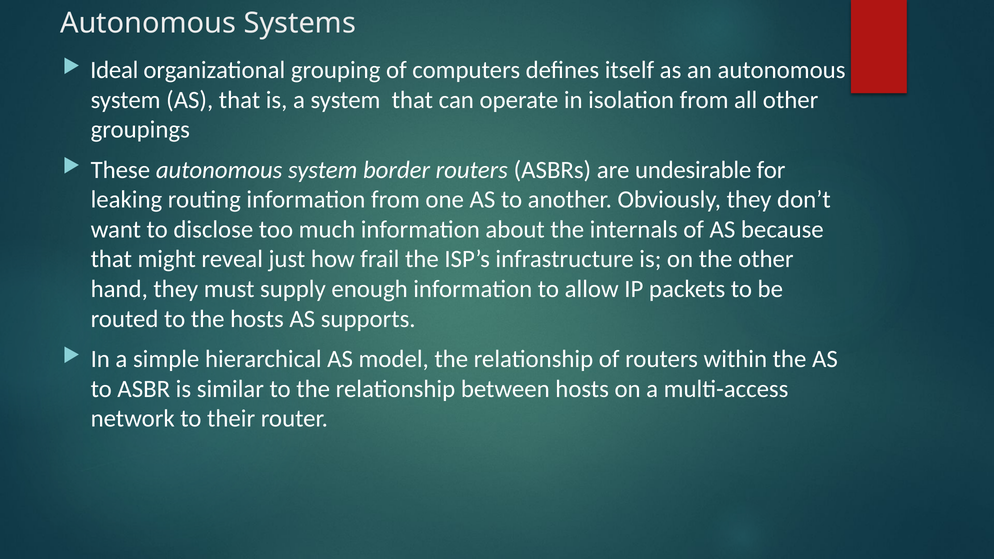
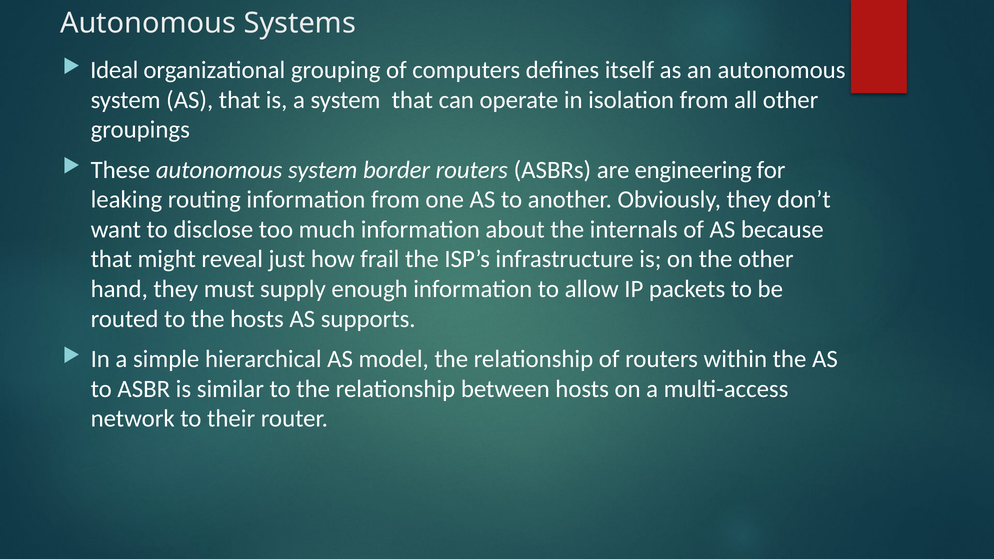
undesirable: undesirable -> engineering (693, 170)
